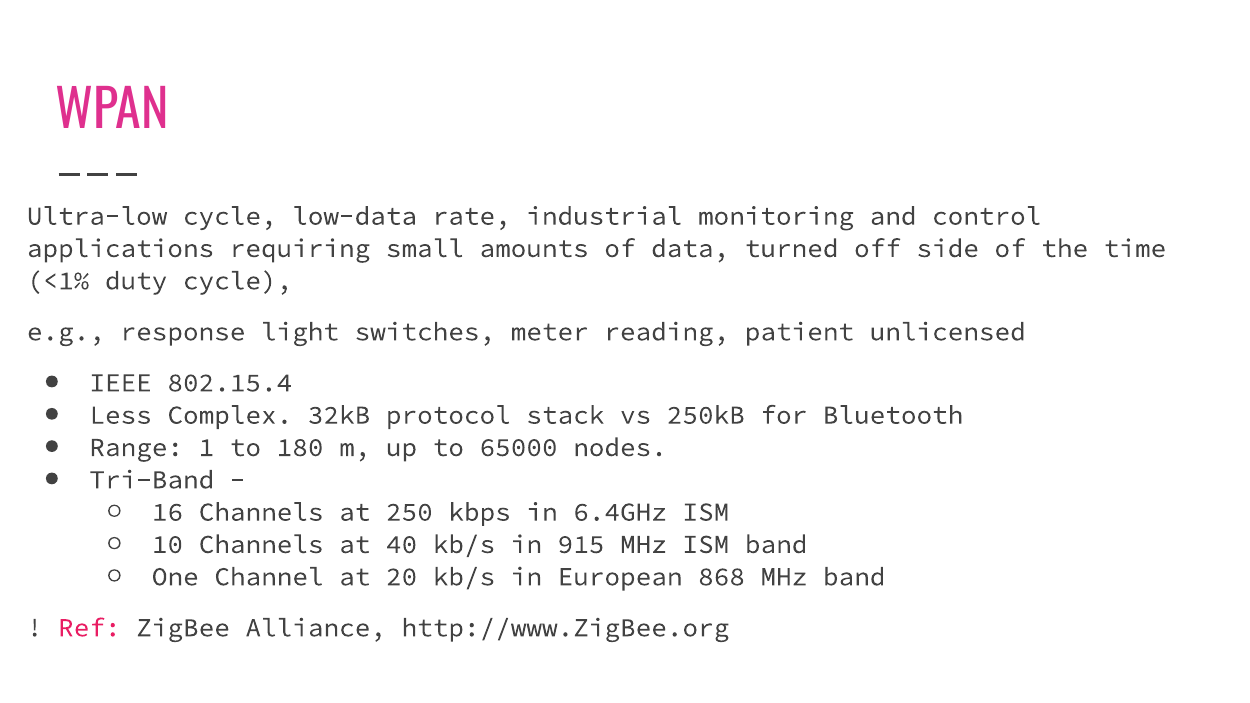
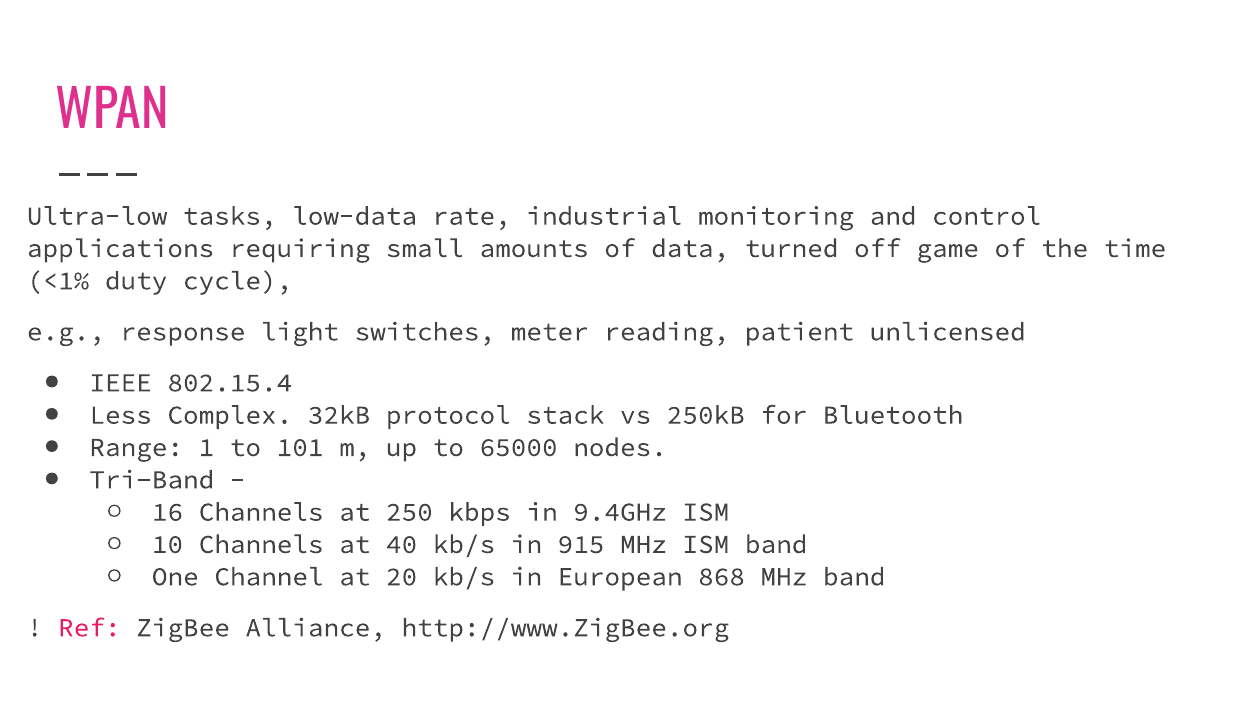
Ultra-low cycle: cycle -> tasks (230, 216)
side: side -> game (948, 248)
180: 180 -> 101 (300, 448)
6.4GHz: 6.4GHz -> 9.4GHz (620, 512)
